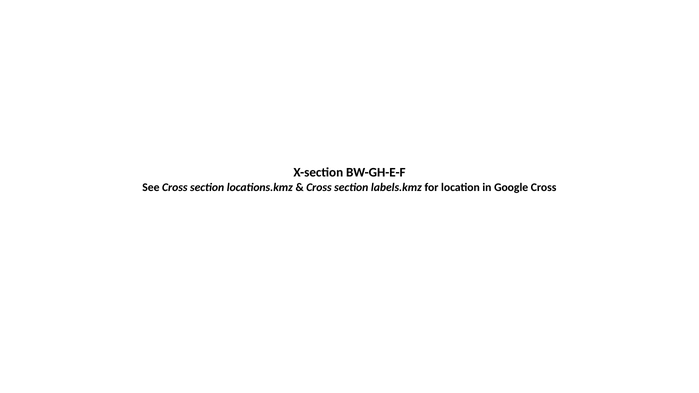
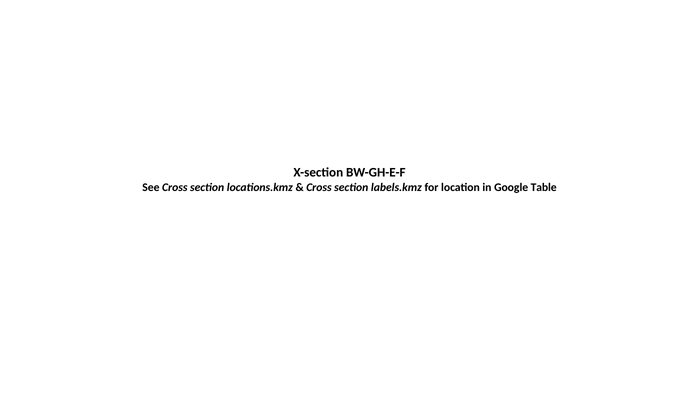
Google Cross: Cross -> Table (544, 187)
